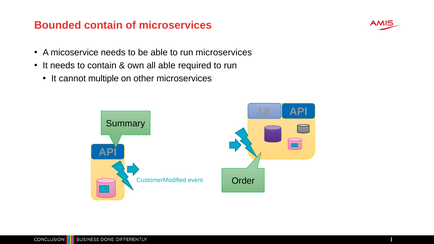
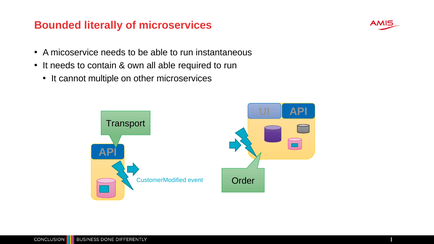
Bounded contain: contain -> literally (103, 25)
run microservices: microservices -> instantaneous (224, 53)
Summary: Summary -> Transport (126, 124)
